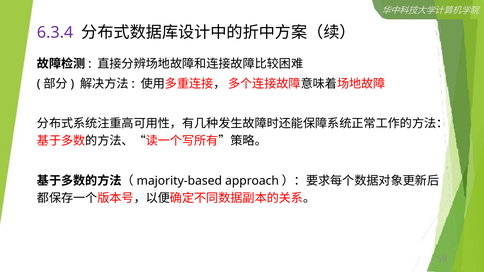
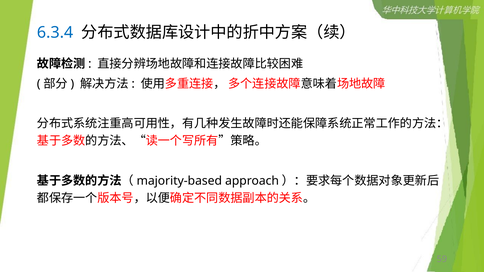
6.3.4 colour: purple -> blue (55, 33)
